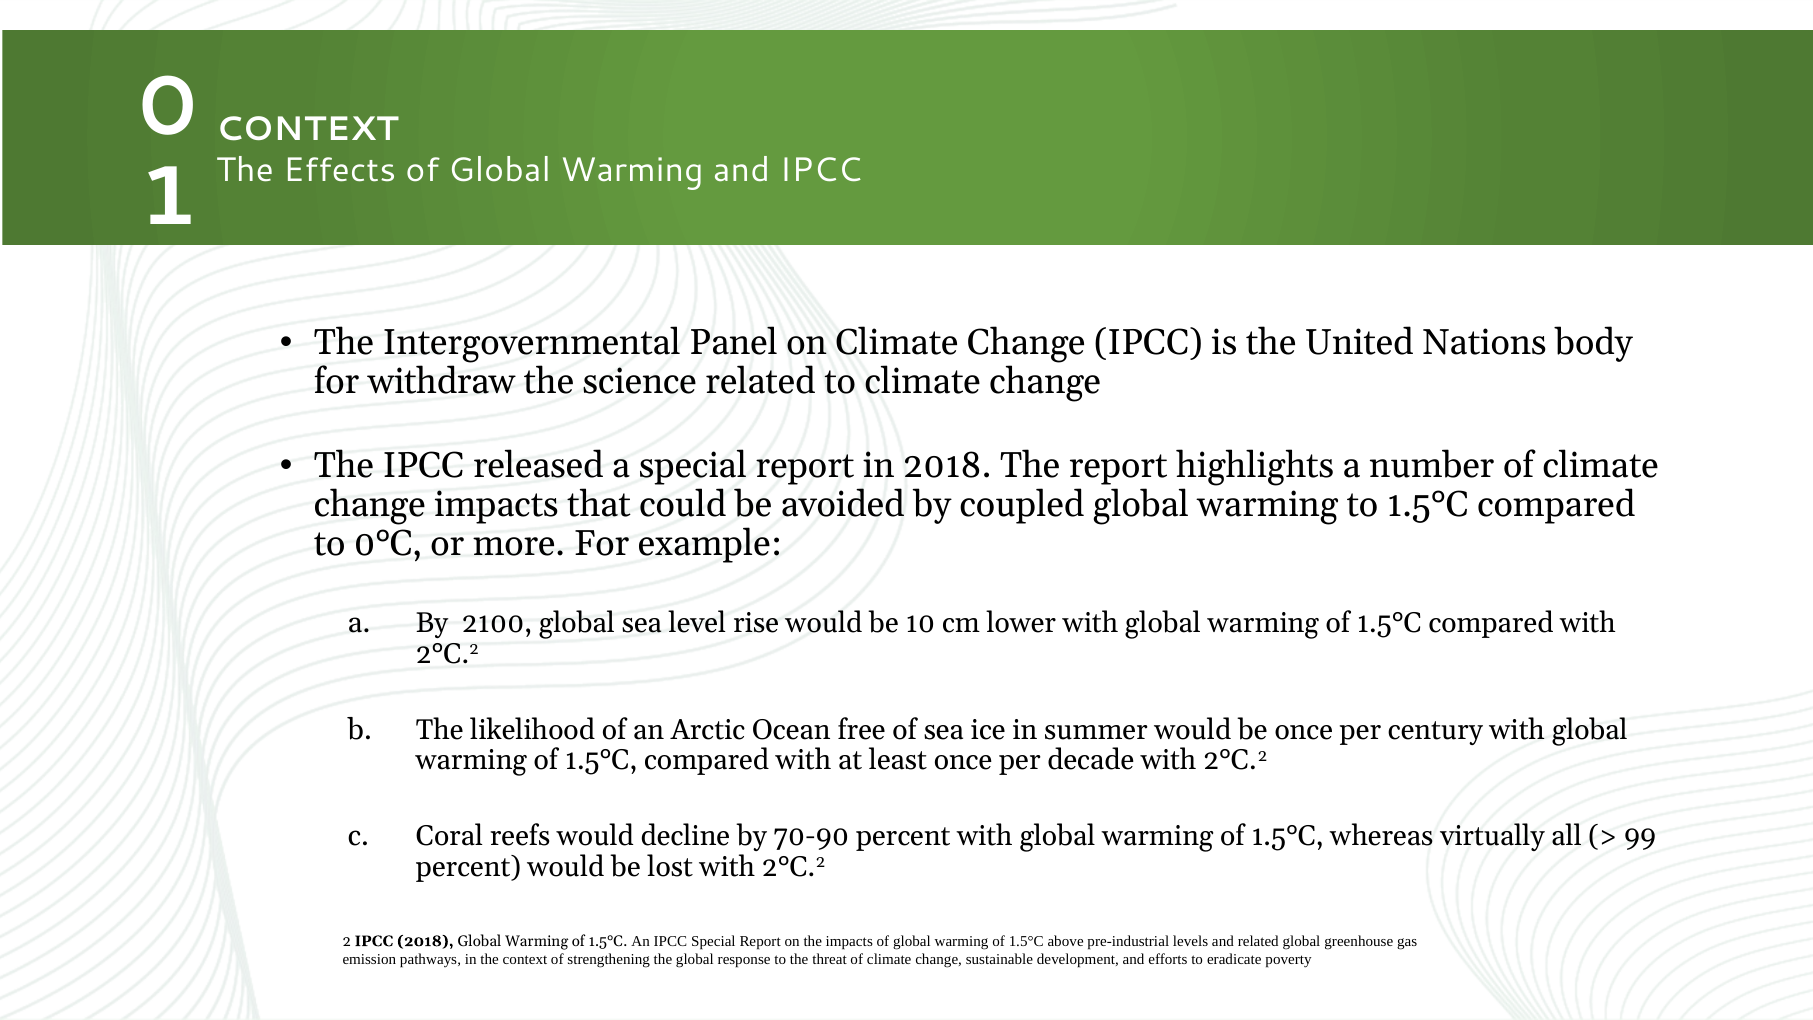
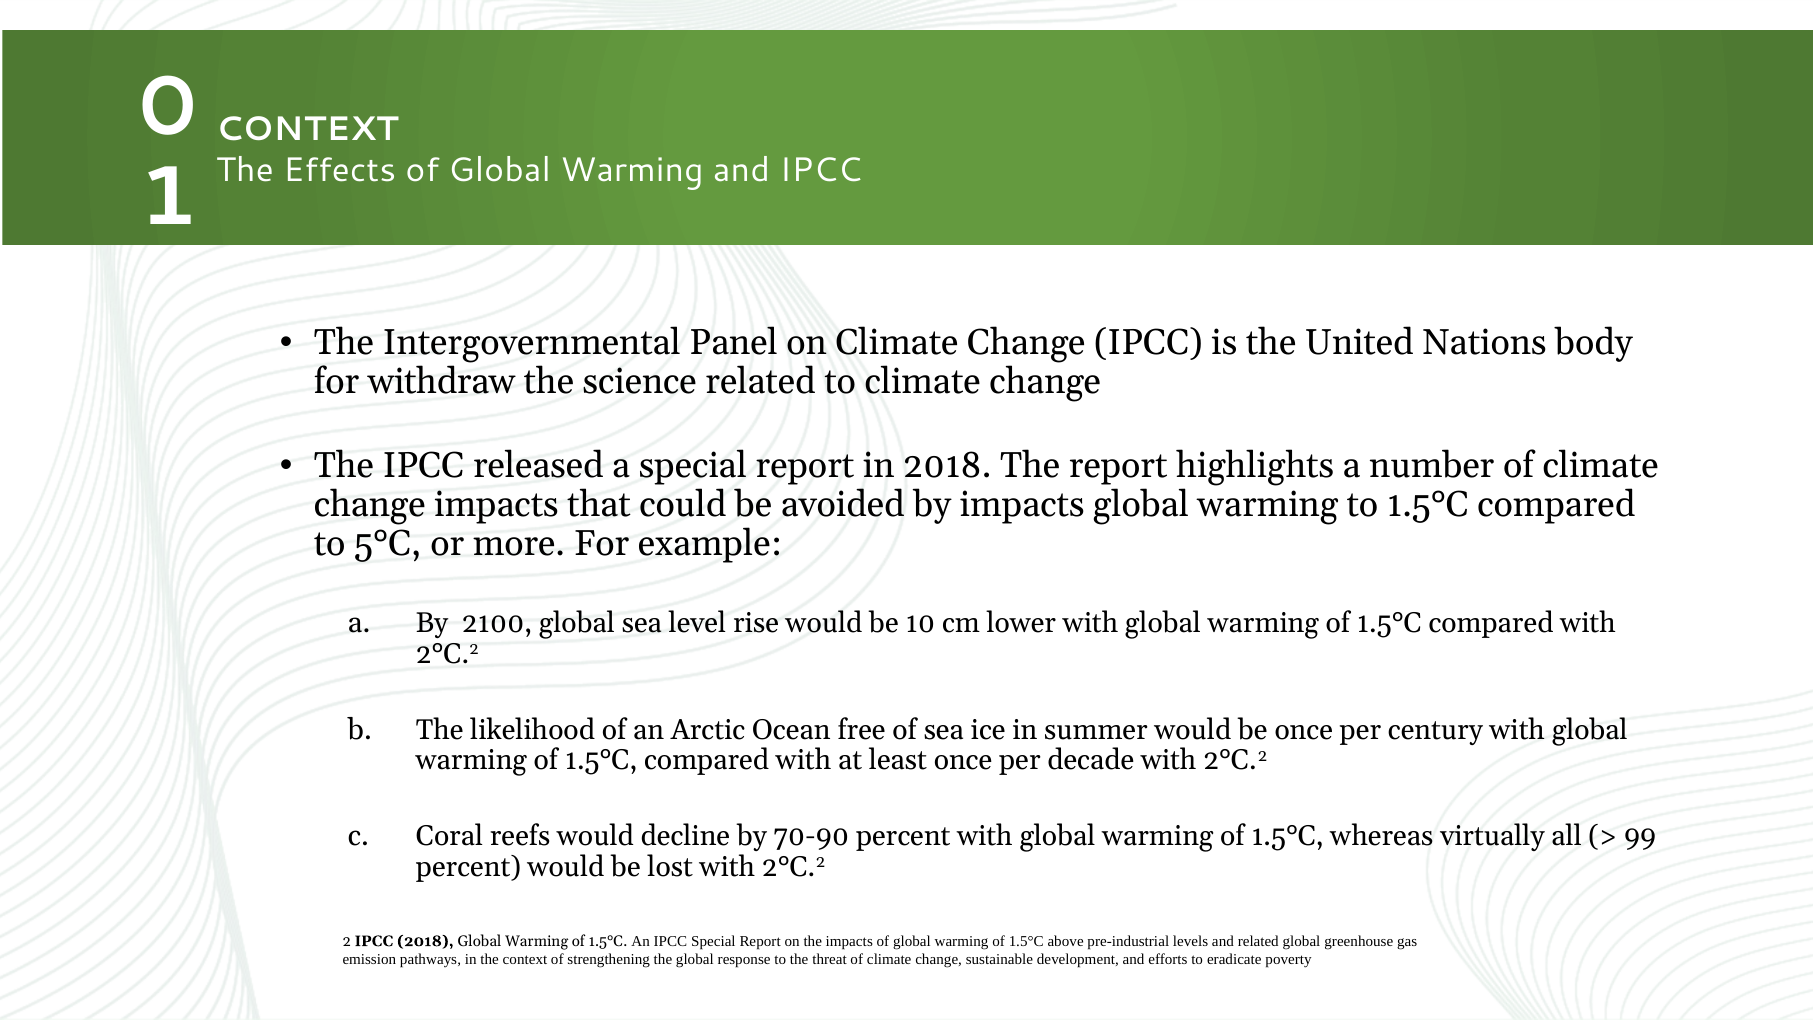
by coupled: coupled -> impacts (1022, 505)
0°C: 0°C -> 5°C (388, 543)
